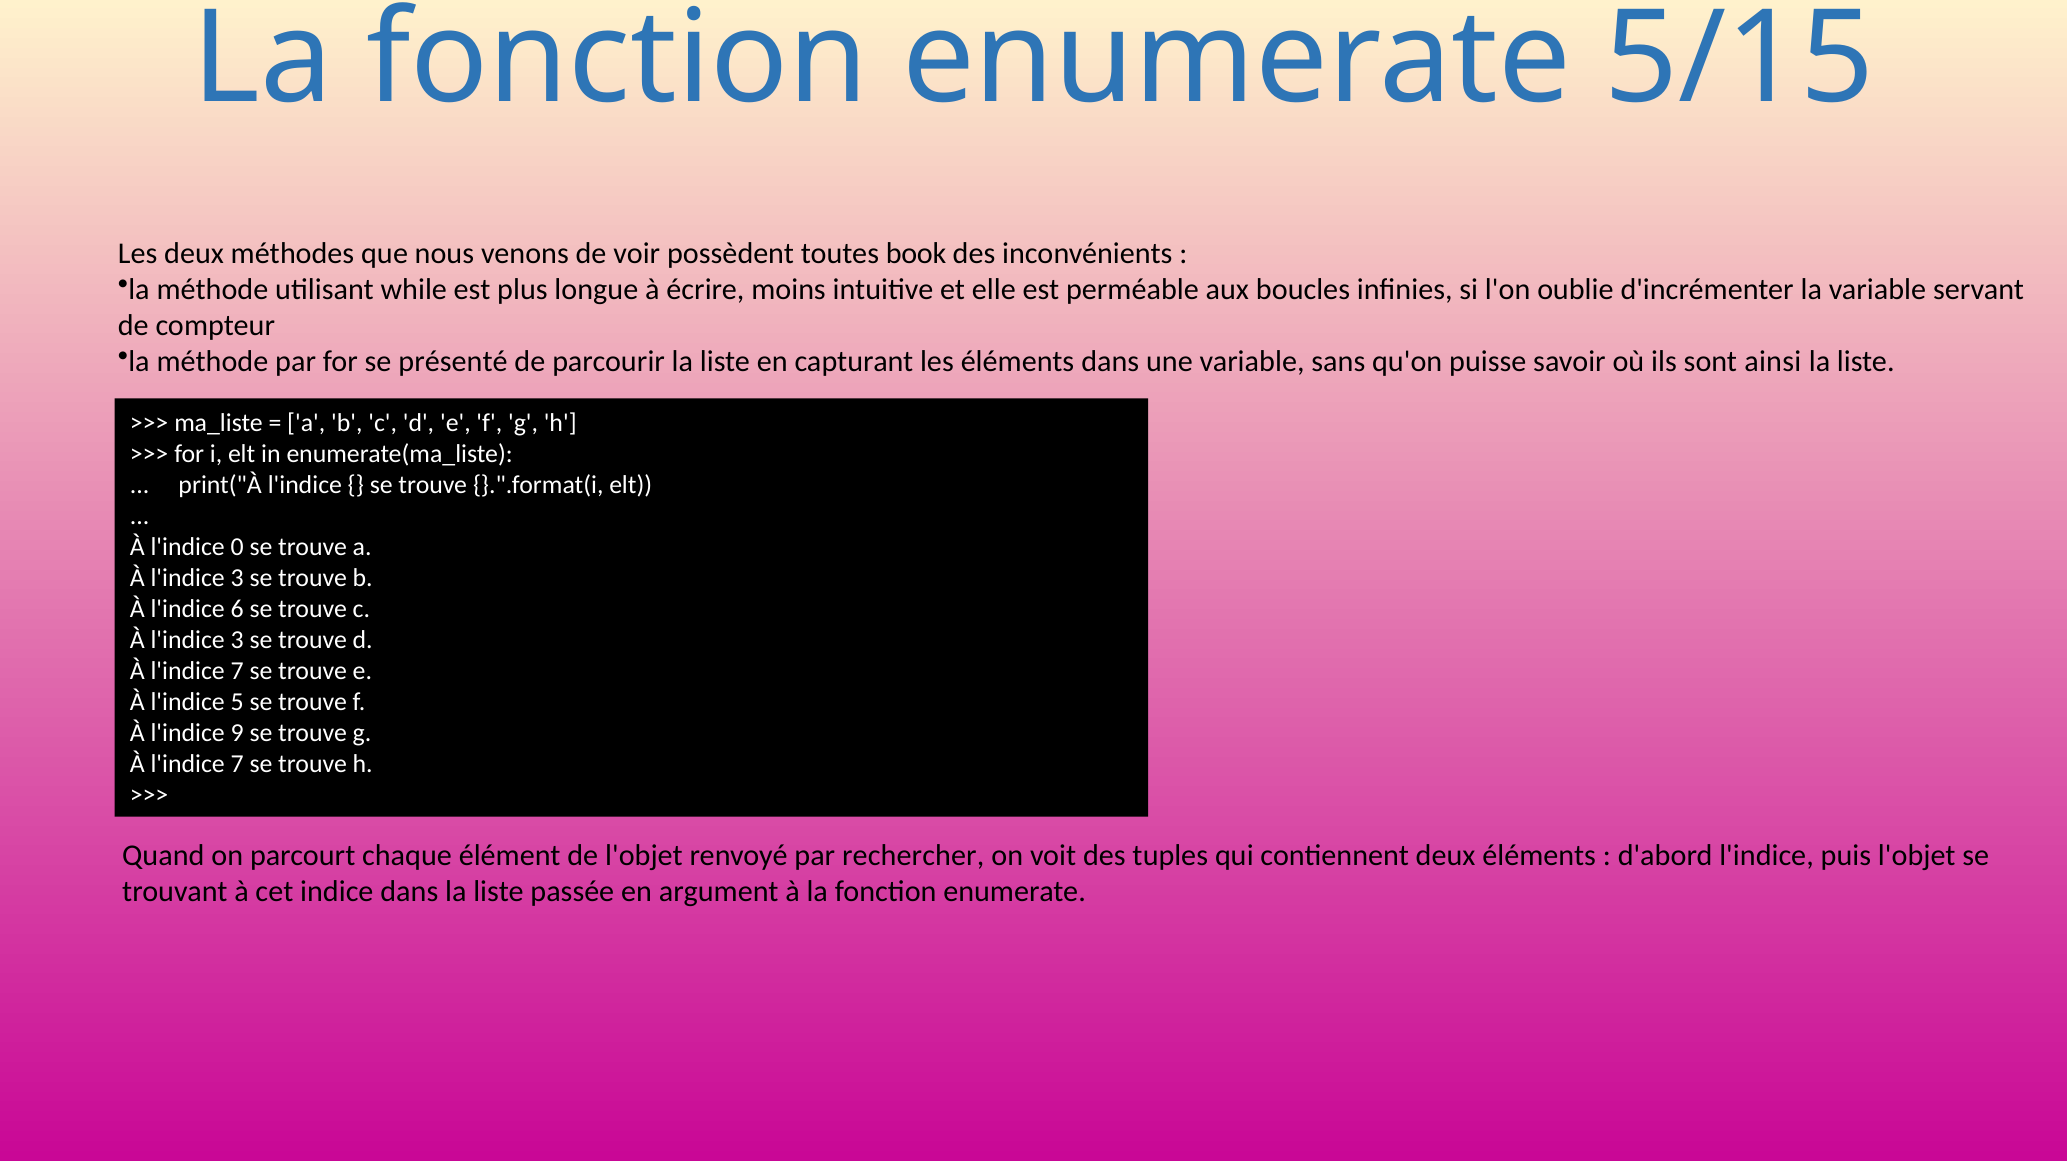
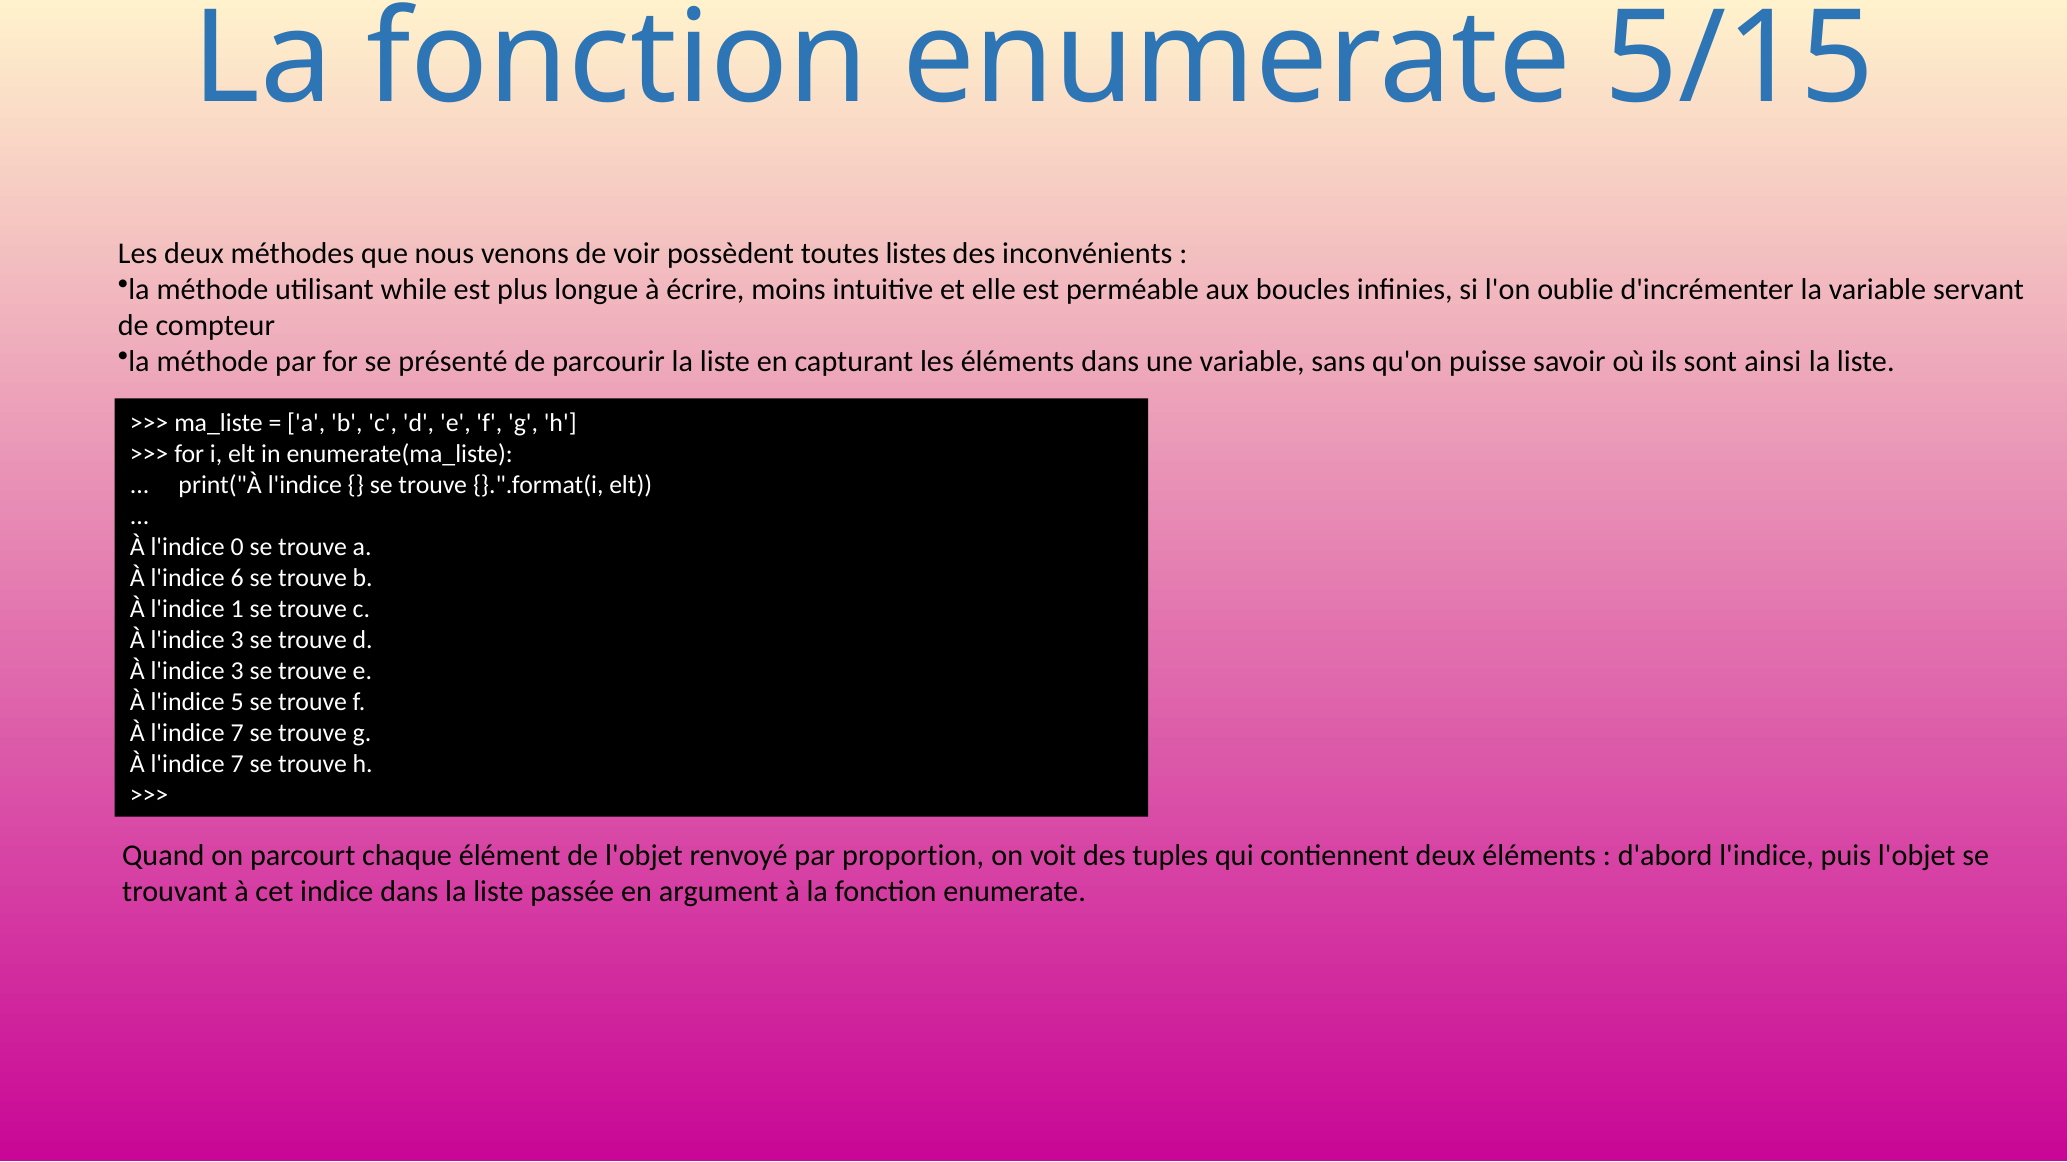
book: book -> listes (916, 253)
3: 3 -> 6 (237, 579)
6: 6 -> 1 (237, 610)
7: 7 -> 3 (237, 672)
9: 9 -> 7 (237, 734)
rechercher: rechercher -> proportion (913, 856)
